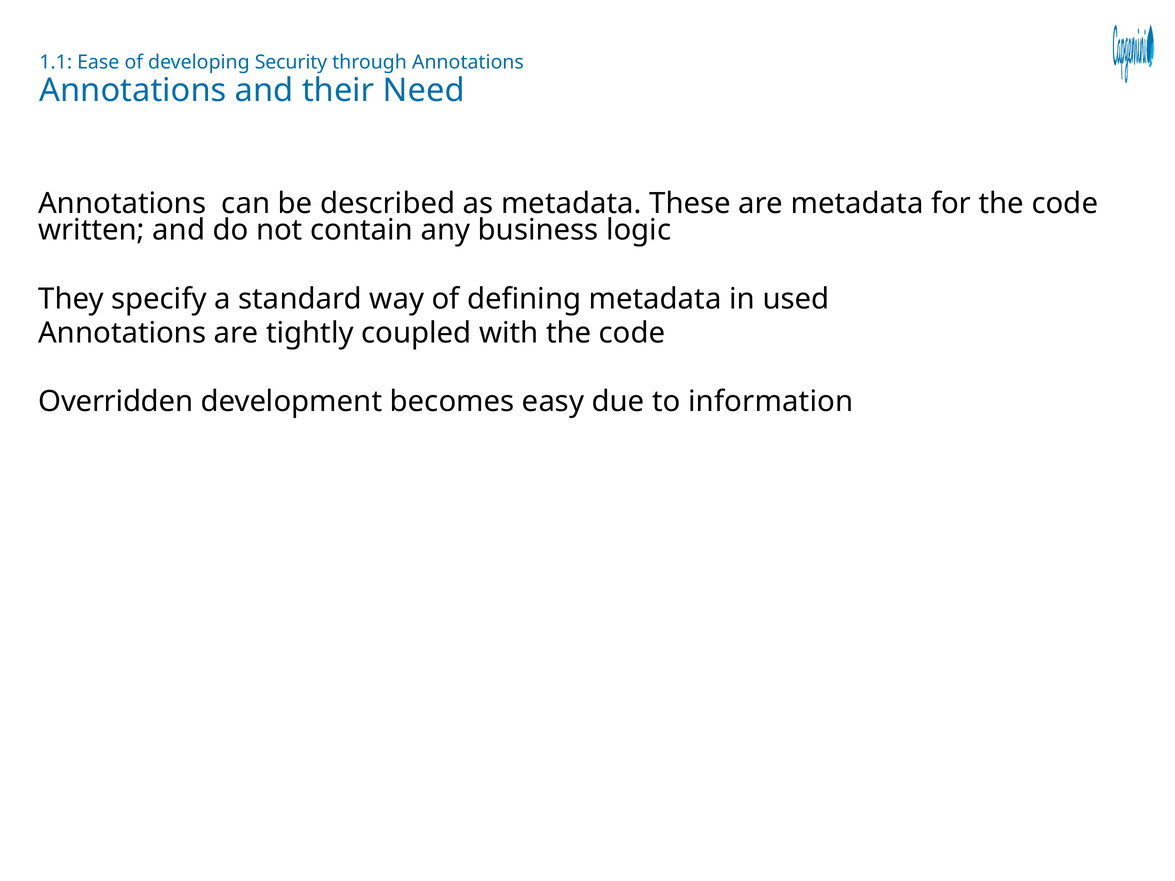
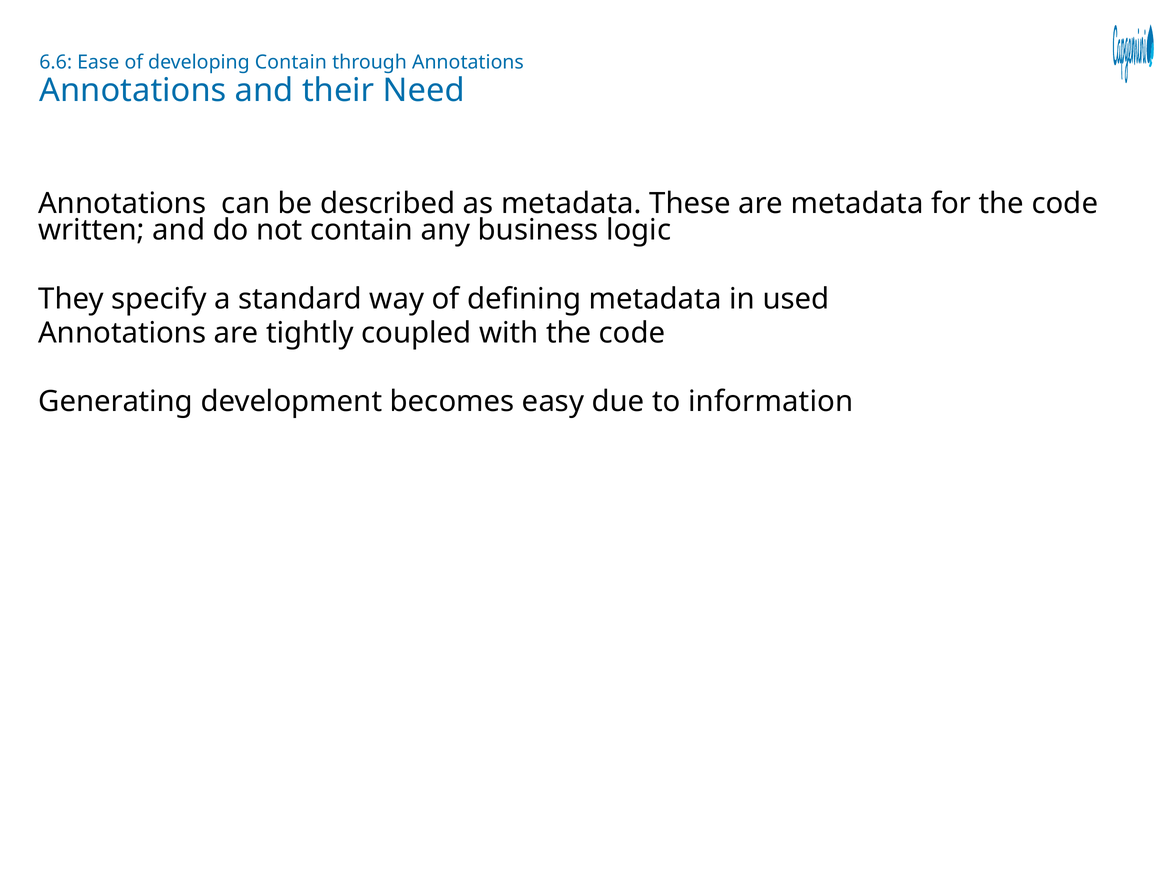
1.1: 1.1 -> 6.6 (56, 62)
developing Security: Security -> Contain (291, 62)
Overridden: Overridden -> Generating (116, 402)
